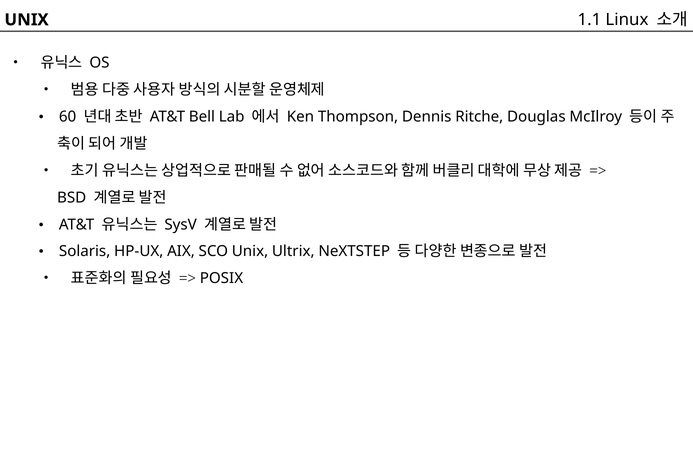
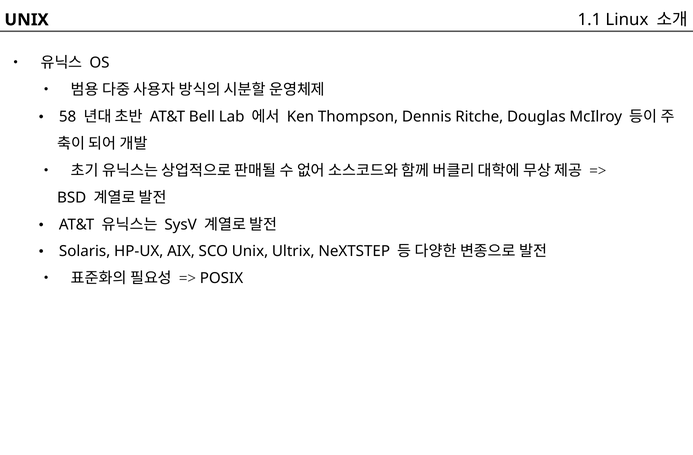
60: 60 -> 58 (68, 117)
